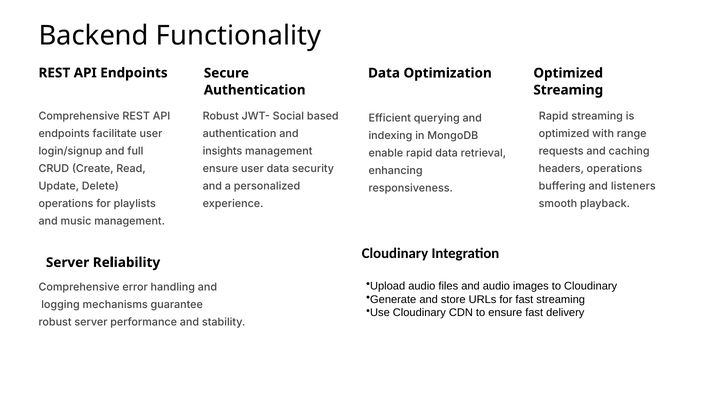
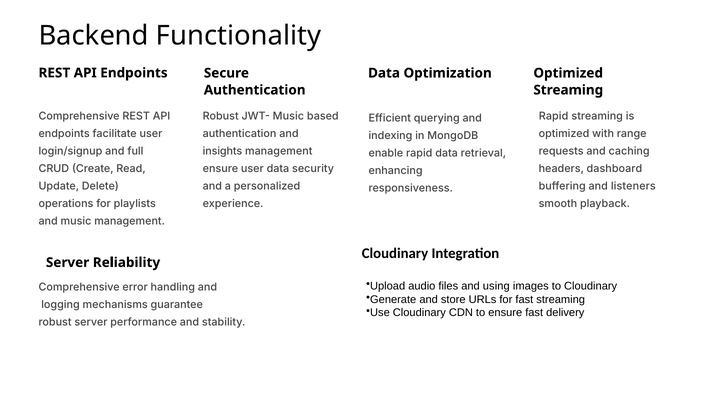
JWT- Social: Social -> Music (288, 116)
headers operations: operations -> dashboard (614, 169)
and audio: audio -> using (496, 286)
